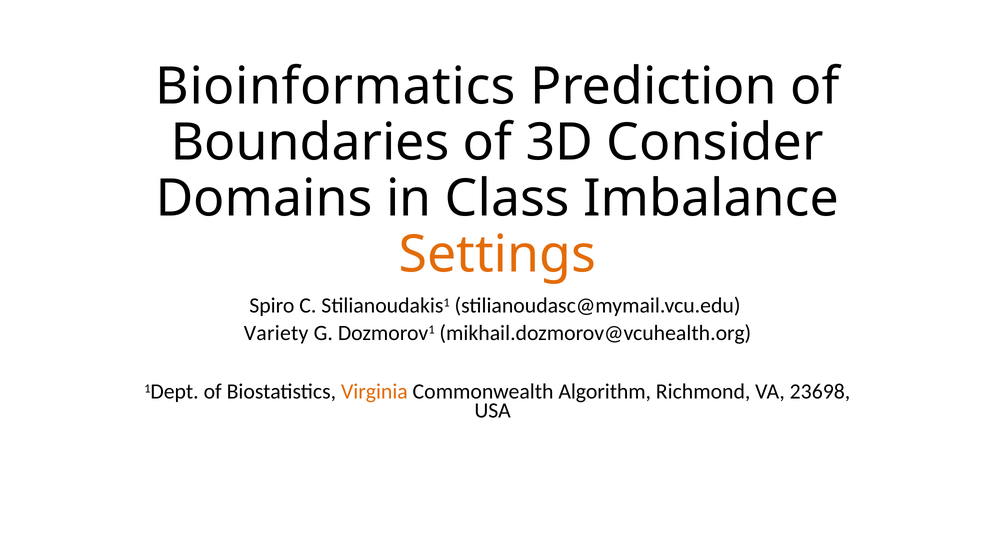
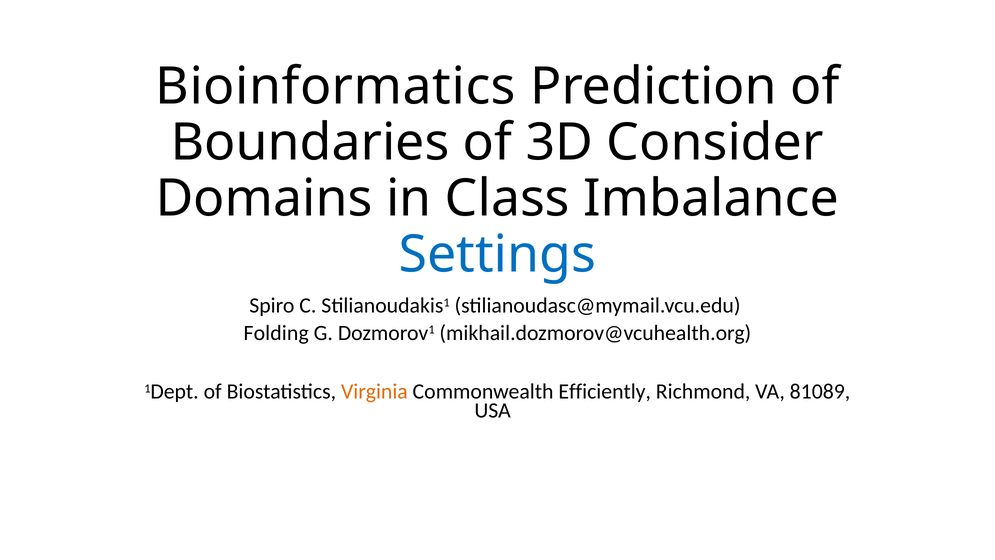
Settings colour: orange -> blue (497, 254)
Variety: Variety -> Folding (276, 333)
Algorithm: Algorithm -> Efficiently (605, 392)
23698: 23698 -> 81089 (820, 392)
